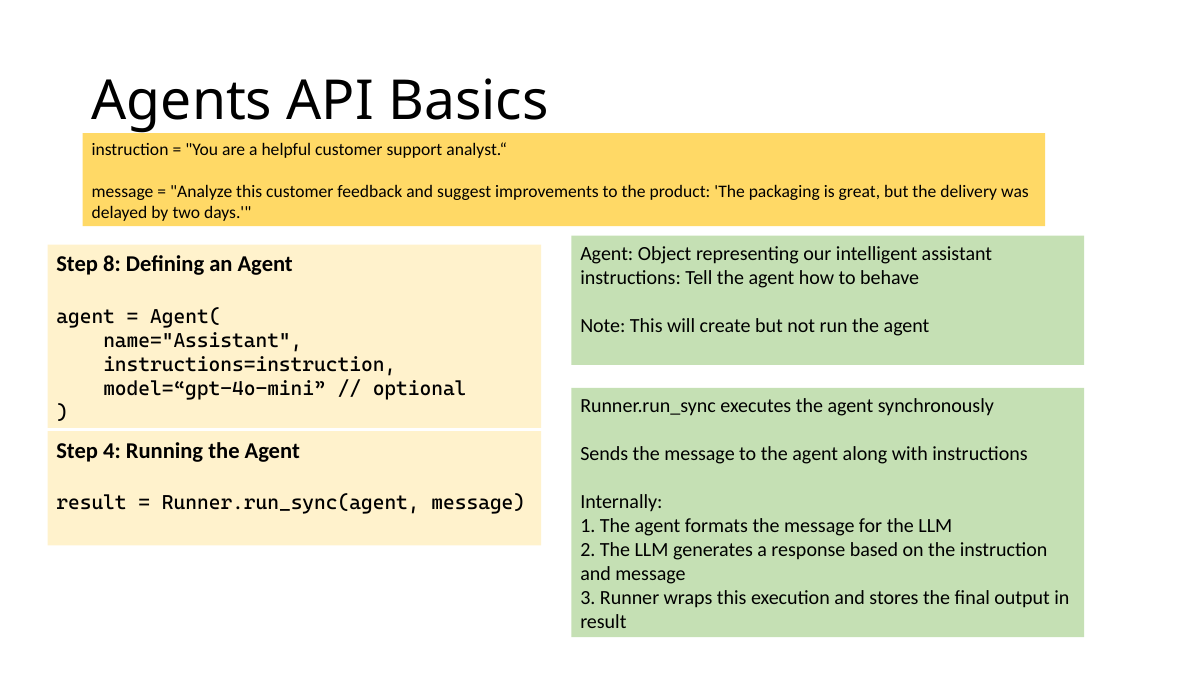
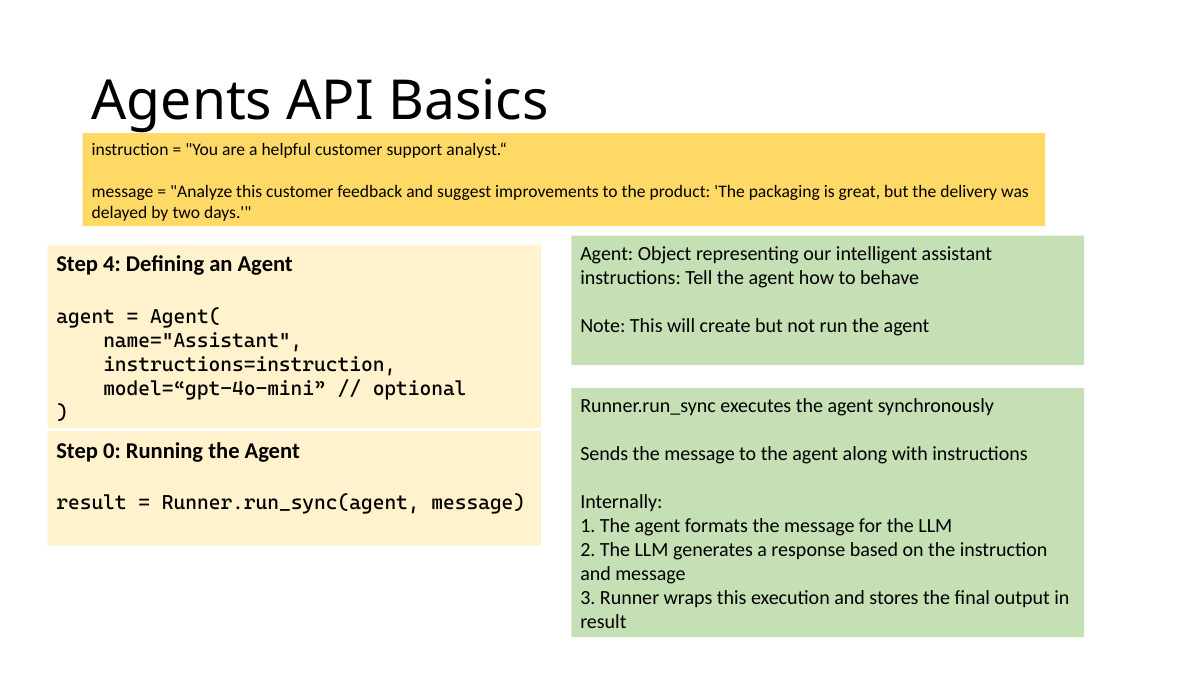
8: 8 -> 4 (112, 264)
4: 4 -> 0 (112, 451)
